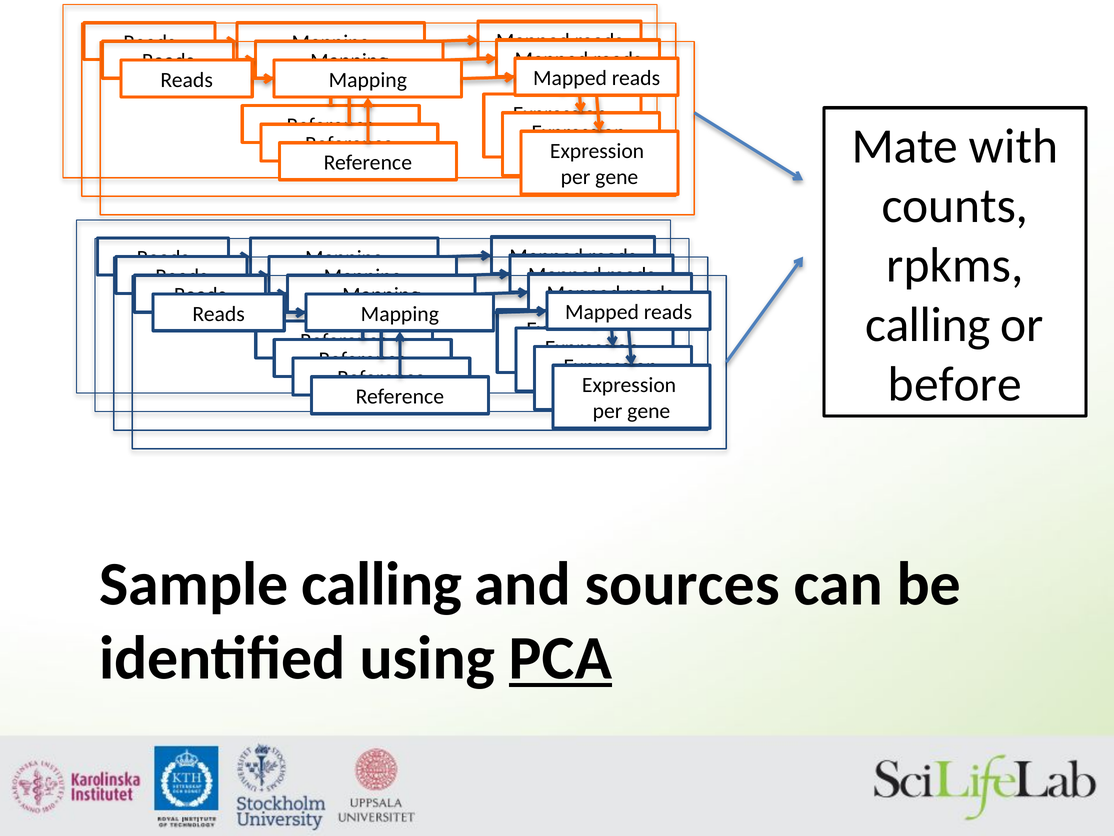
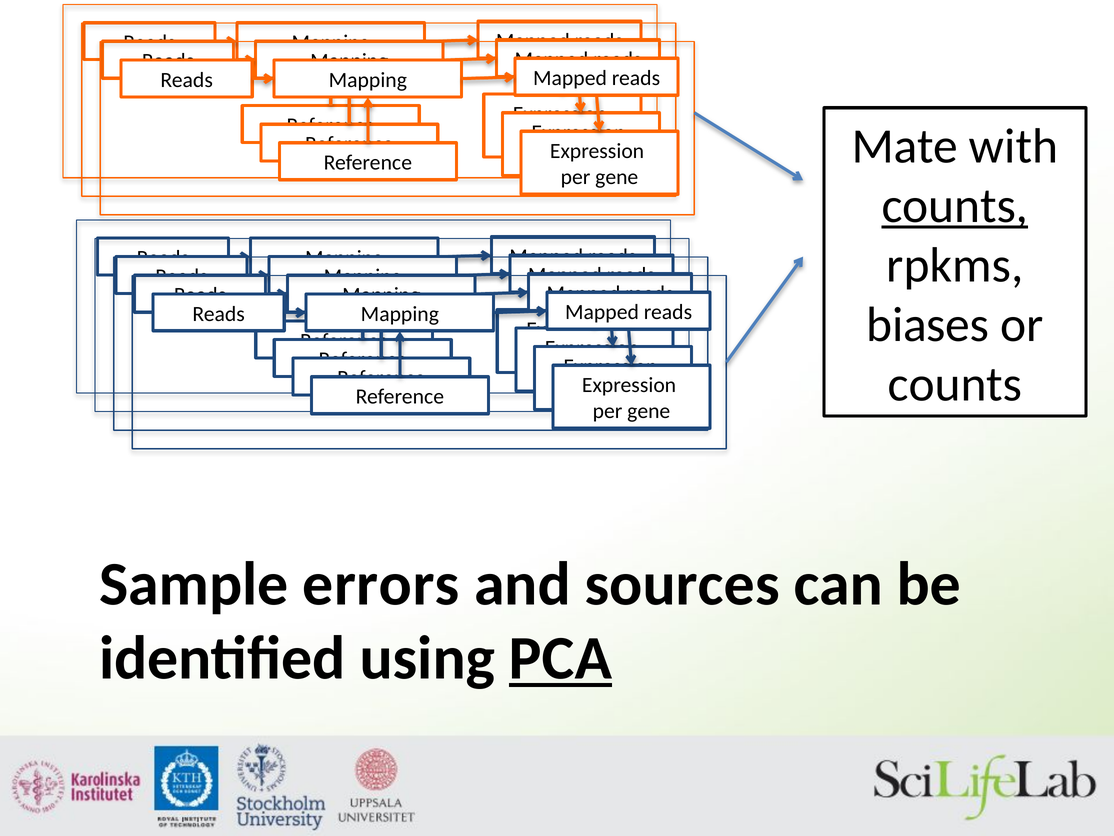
counts underline: none -> present (955, 206)
calling: calling -> biases (928, 325)
before: before -> counts (955, 384)
Sample calling: calling -> errors (381, 584)
